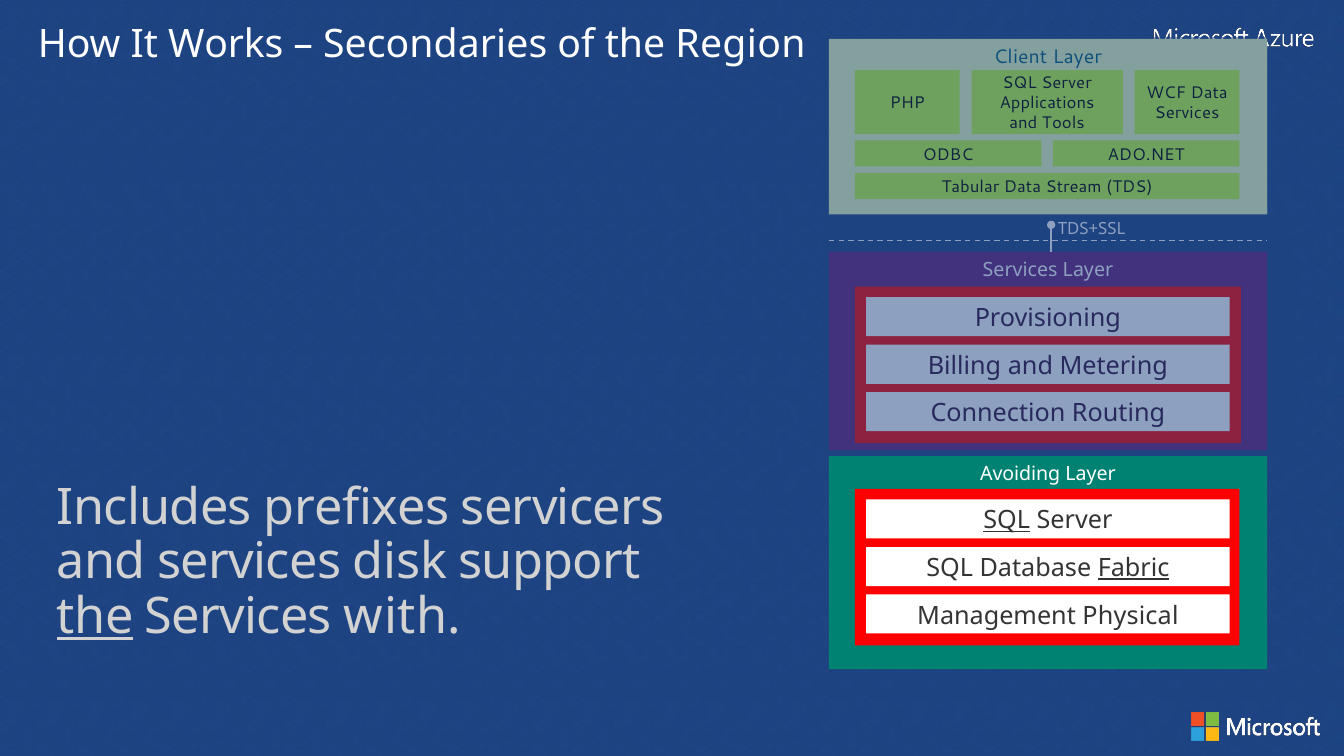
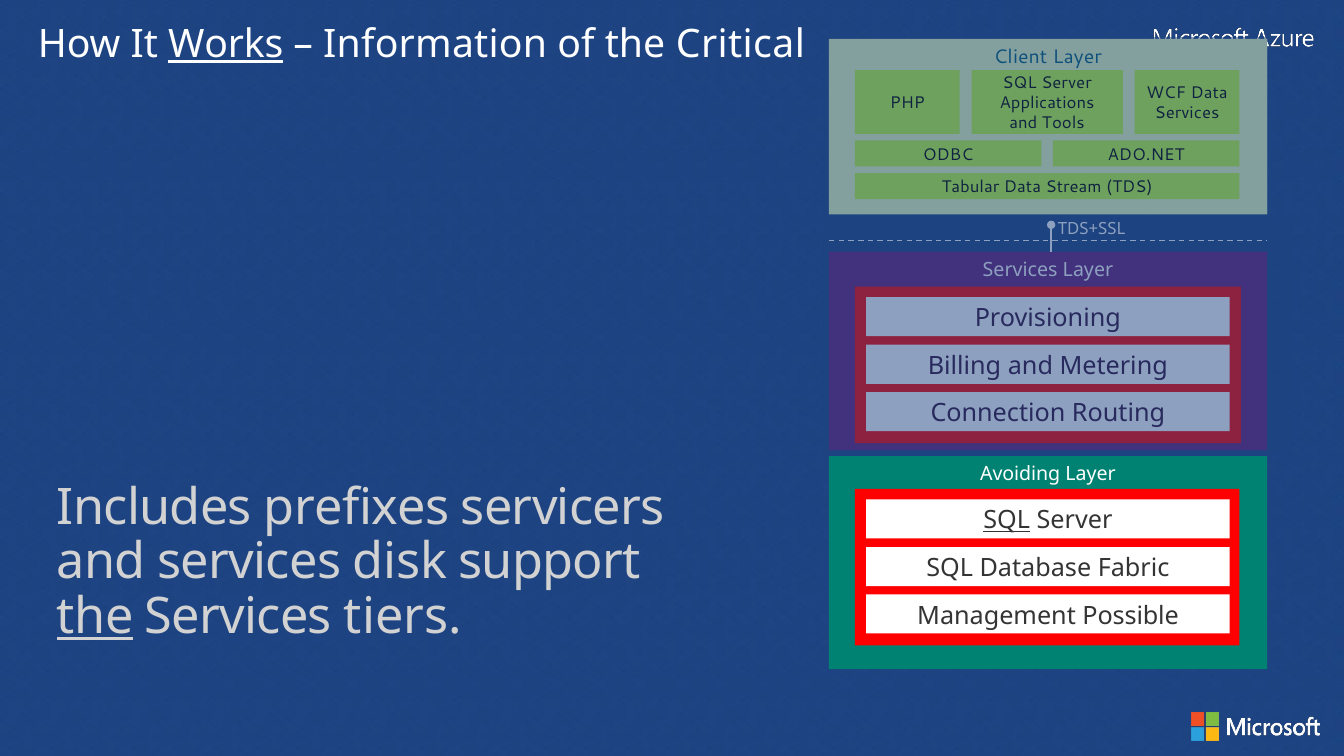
Works underline: none -> present (226, 44)
Secondaries: Secondaries -> Information (435, 44)
Region: Region -> Critical (740, 44)
Fabric underline: present -> none (1134, 568)
with: with -> tiers (403, 617)
Physical: Physical -> Possible (1131, 616)
